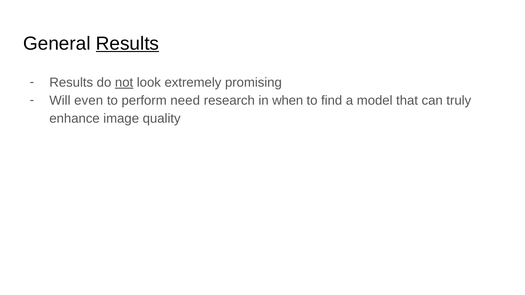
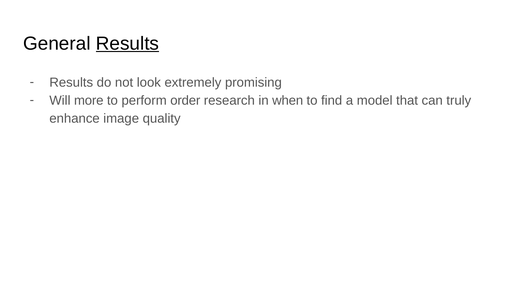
not underline: present -> none (124, 83)
even: even -> more (89, 101)
need: need -> order (185, 101)
